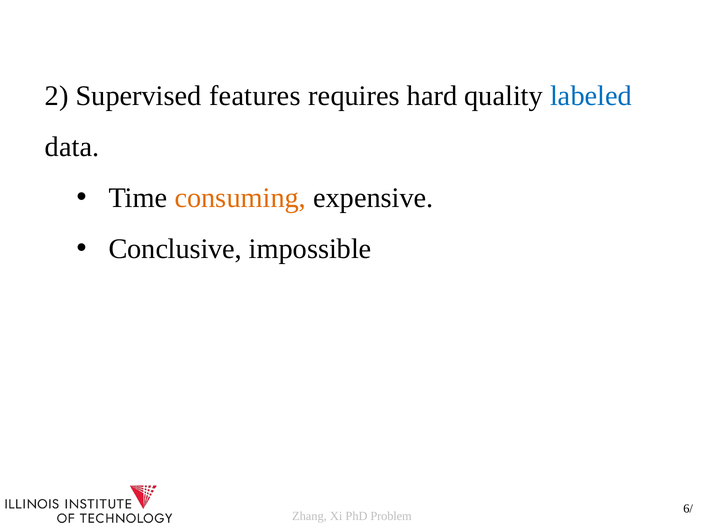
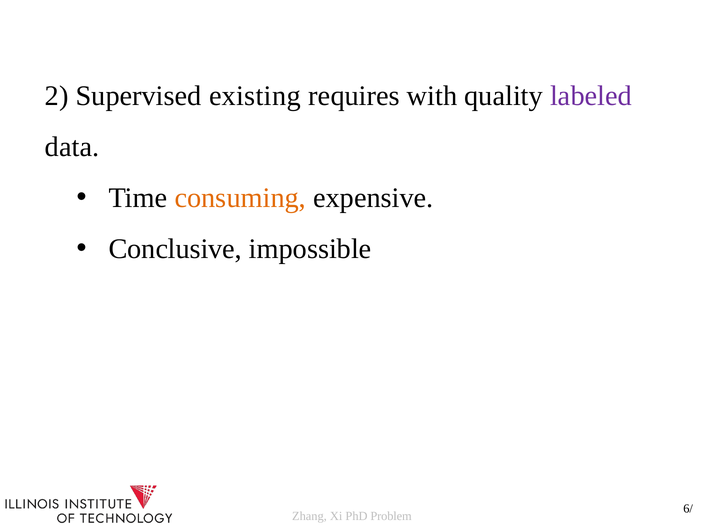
features: features -> existing (255, 96)
hard: hard -> with (432, 96)
labeled colour: blue -> purple (591, 96)
